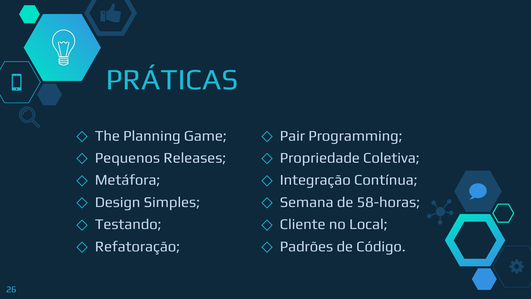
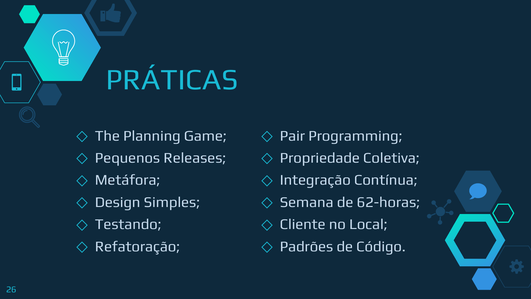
58-horas: 58-horas -> 62-horas (388, 202)
